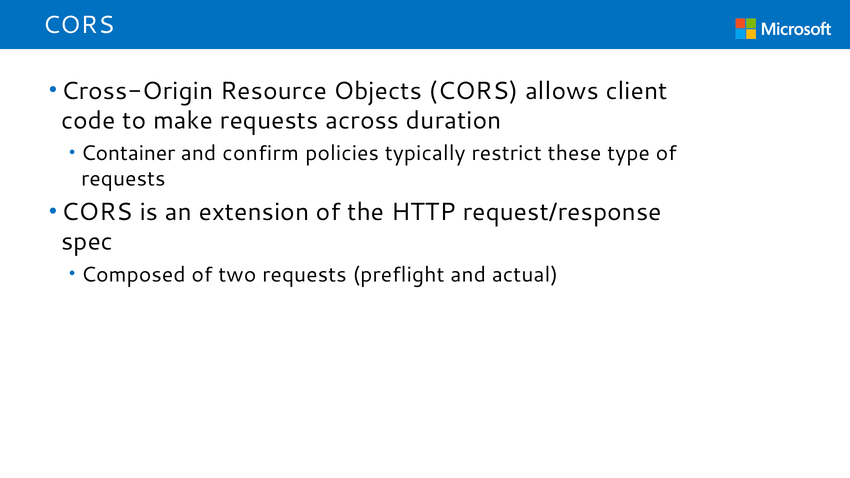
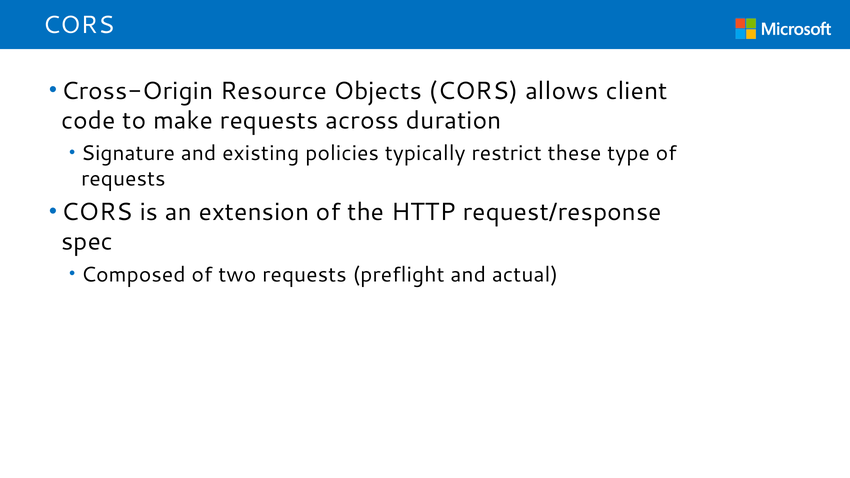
Container: Container -> Signature (128, 153)
confirm: confirm -> existing (261, 153)
